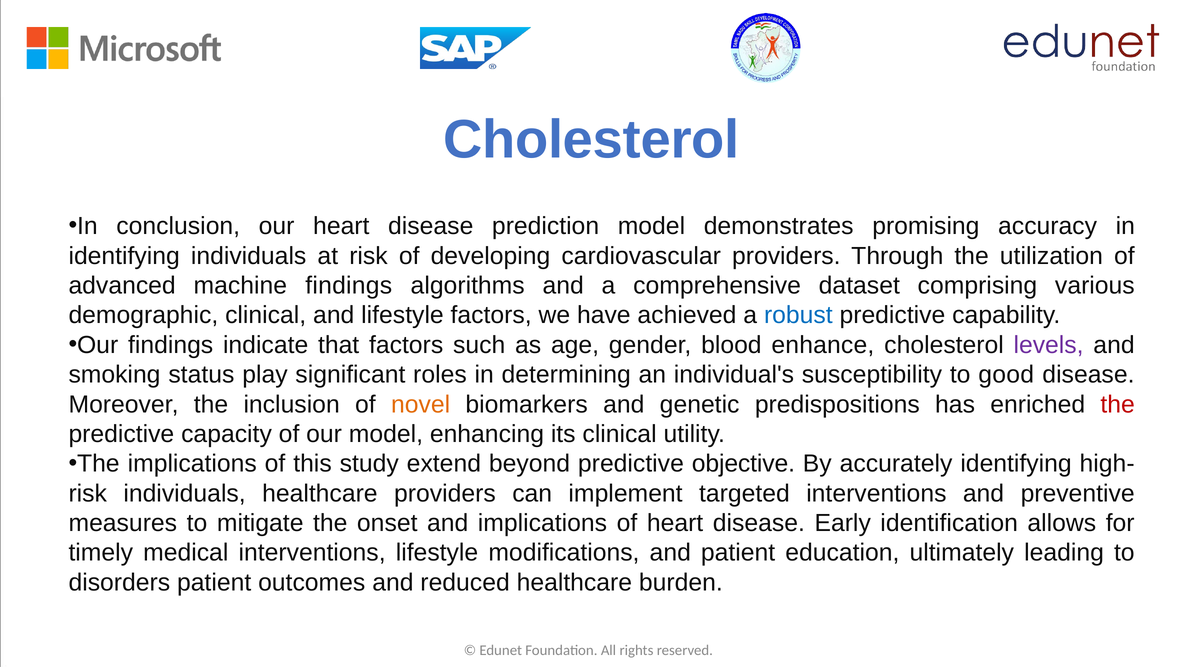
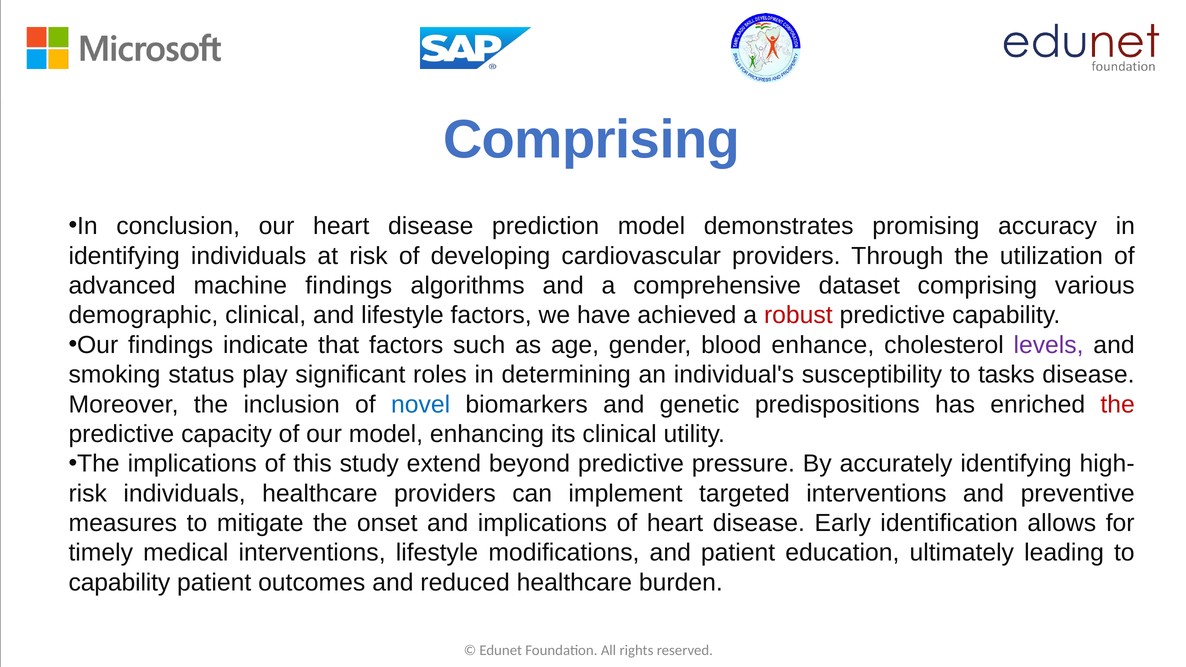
Cholesterol: Cholesterol -> Comprising (592, 140)
robust colour: blue -> red (798, 315)
good: good -> tasks (1006, 375)
novel colour: orange -> blue (421, 404)
objective: objective -> pressure (743, 464)
disorders: disorders -> capability (119, 583)
